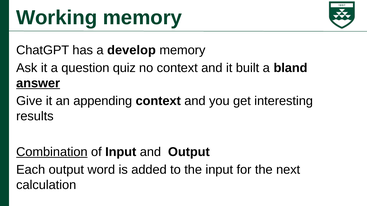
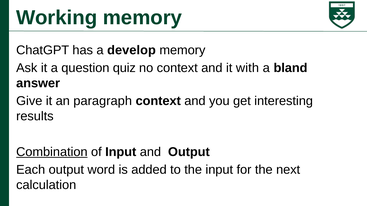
built: built -> with (247, 68)
answer underline: present -> none (38, 83)
appending: appending -> paragraph (103, 101)
